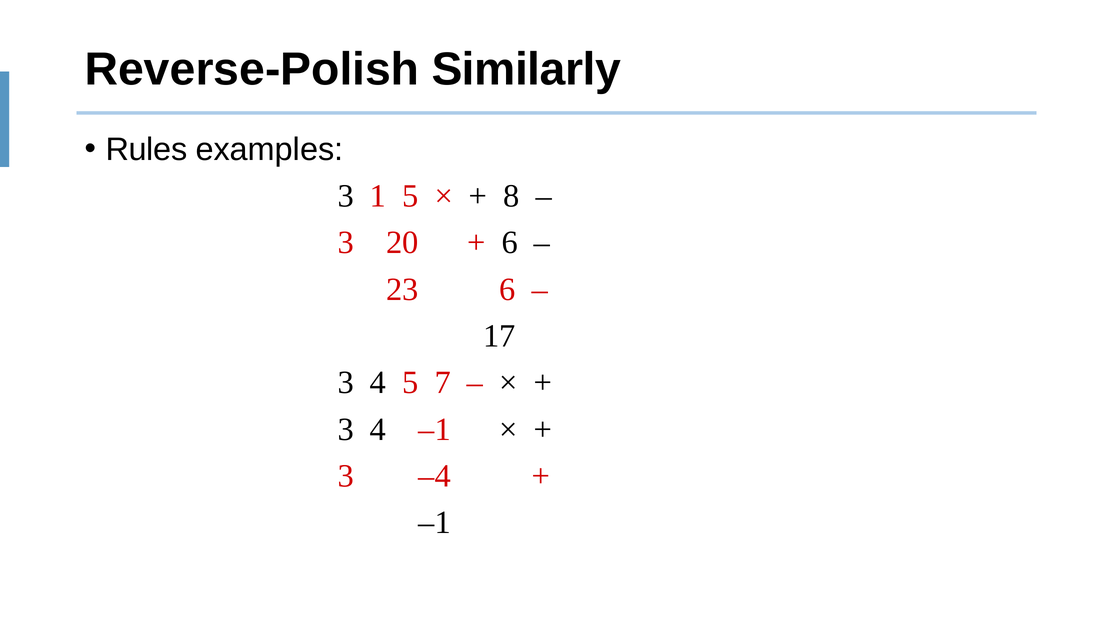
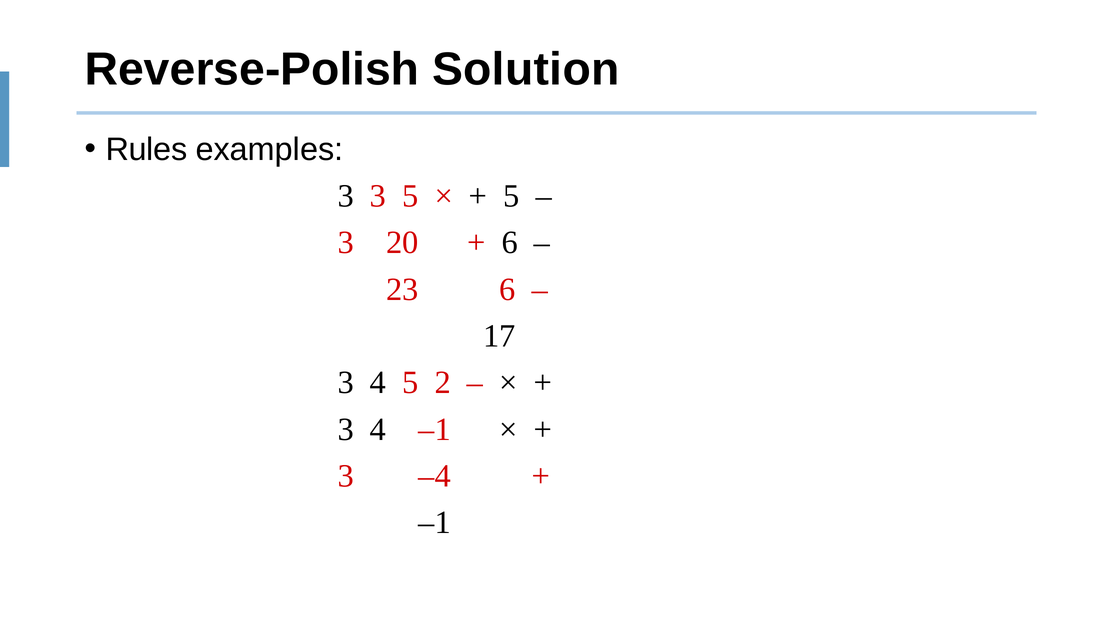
Similarly: Similarly -> Solution (526, 69)
3 1: 1 -> 3 (378, 196)
8: 8 -> 5 (512, 196)
7: 7 -> 2 (443, 383)
